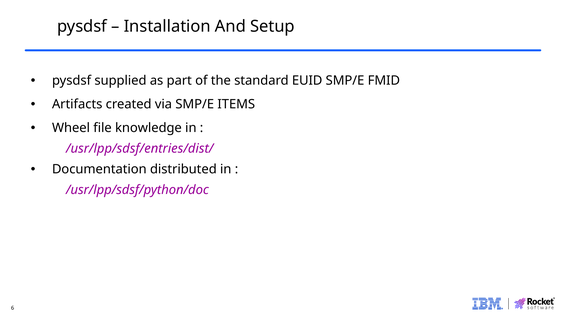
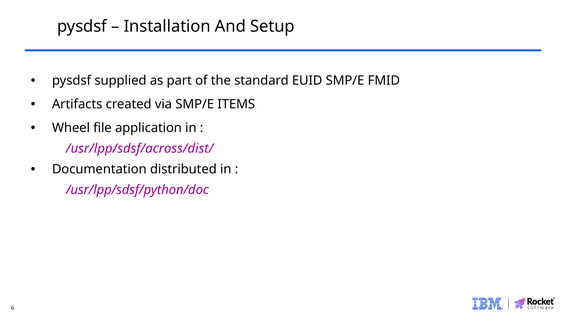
knowledge: knowledge -> application (148, 127)
/usr/lpp/sdsf/entries/dist/: /usr/lpp/sdsf/entries/dist/ -> /usr/lpp/sdsf/across/dist/ (140, 148)
